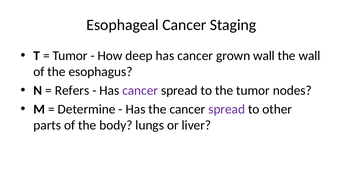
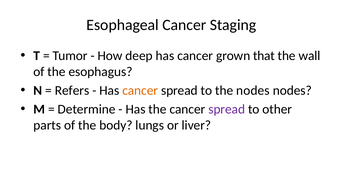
grown wall: wall -> that (264, 56)
cancer colour: purple -> orange (140, 90)
the tumor: tumor -> nodes (253, 90)
